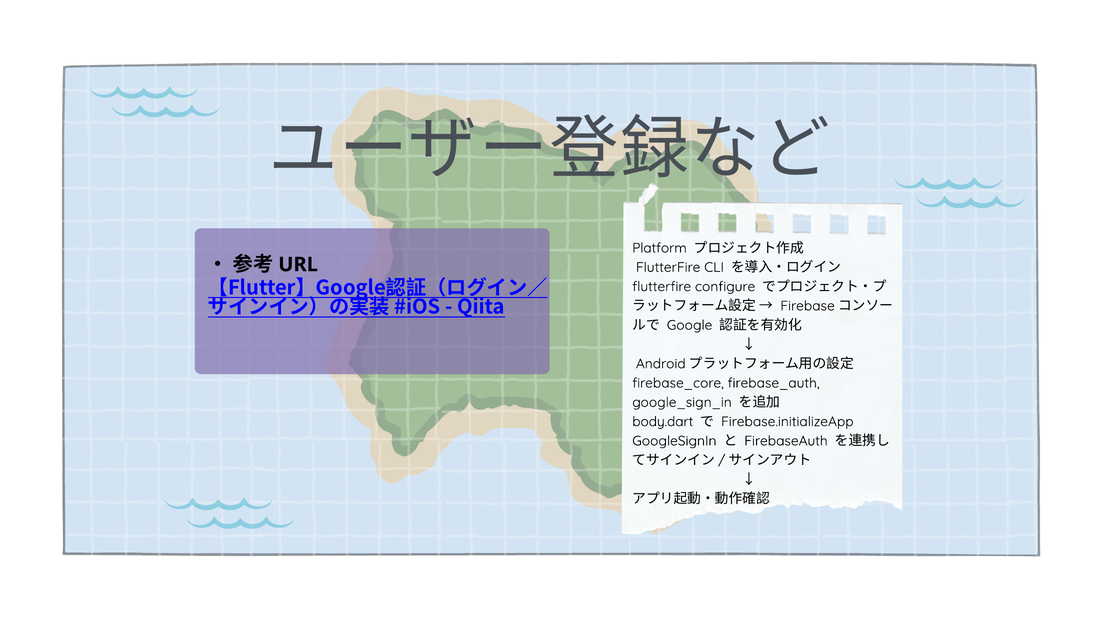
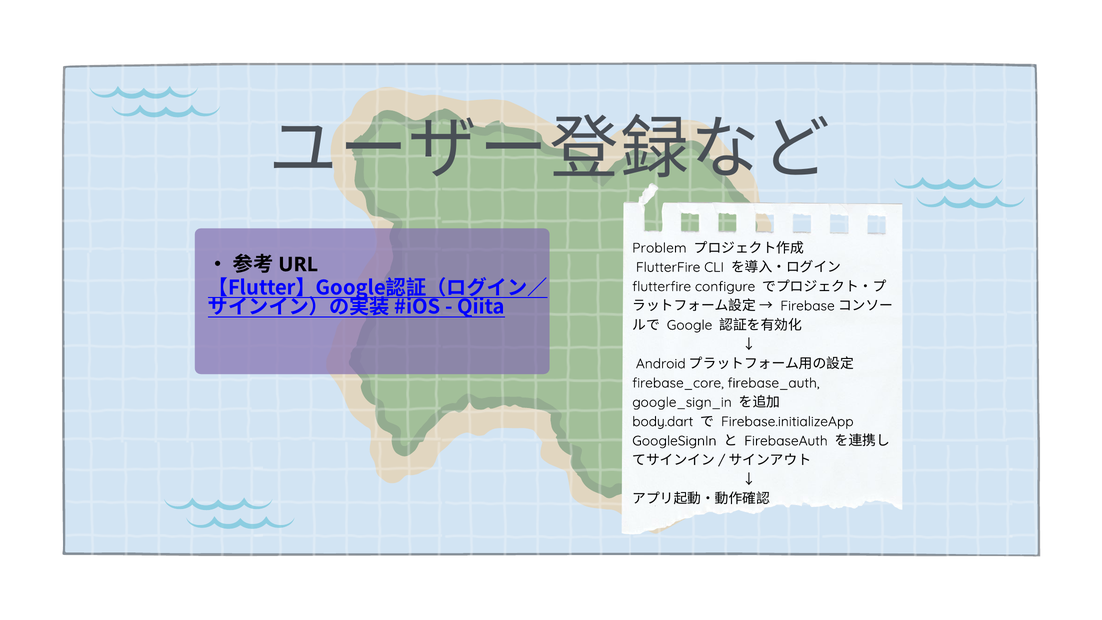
Platform: Platform -> Problem (659, 248)
